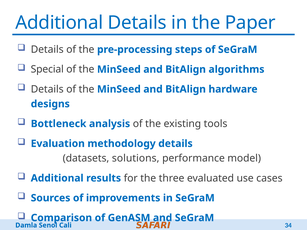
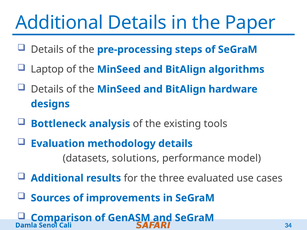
Special: Special -> Laptop (47, 69)
